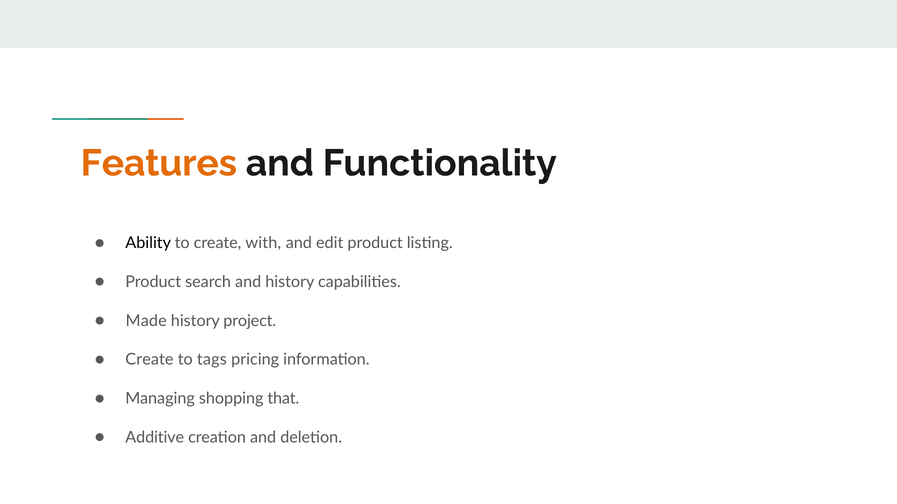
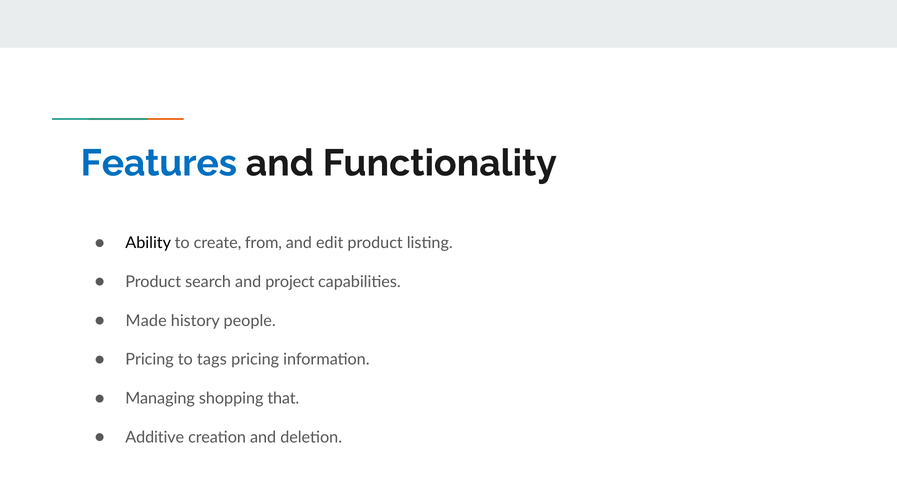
Features colour: orange -> blue (159, 163)
with: with -> from (263, 243)
and history: history -> project (290, 282)
project: project -> people (250, 321)
Create: Create -> Pricing (150, 360)
